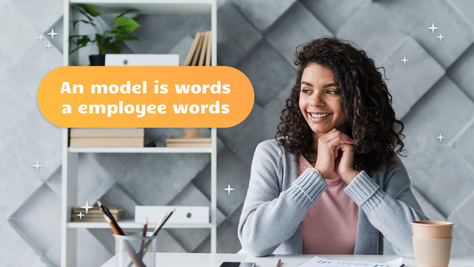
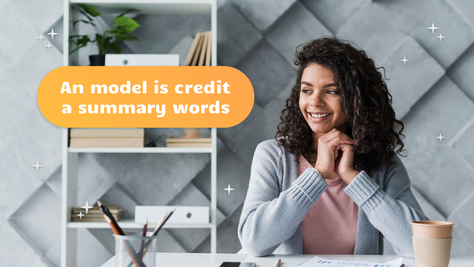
is words: words -> credit (203, 88)
employee: employee -> summary (123, 108)
